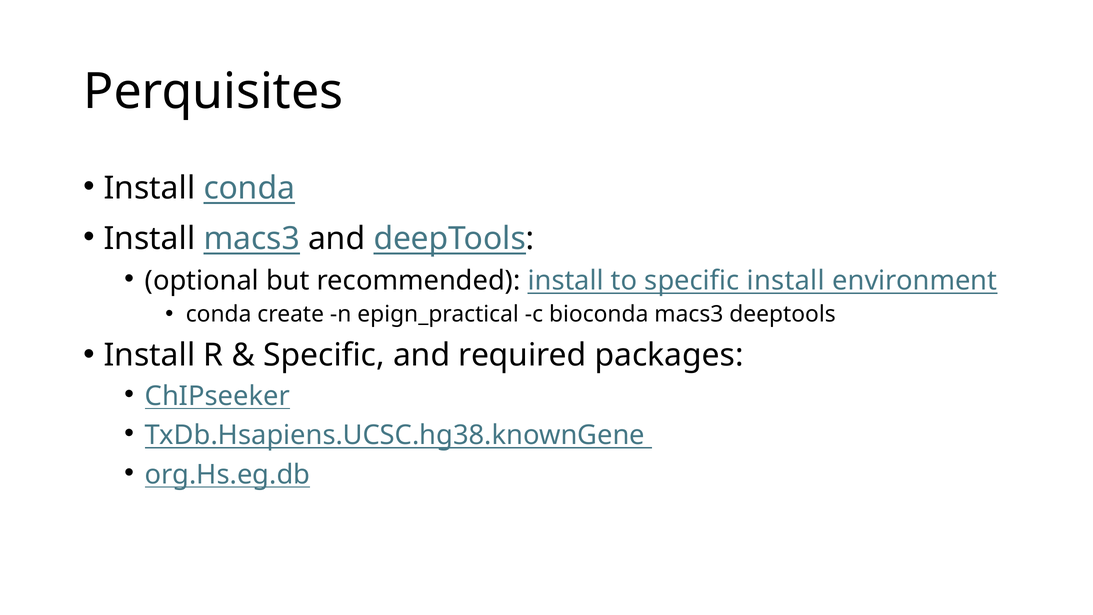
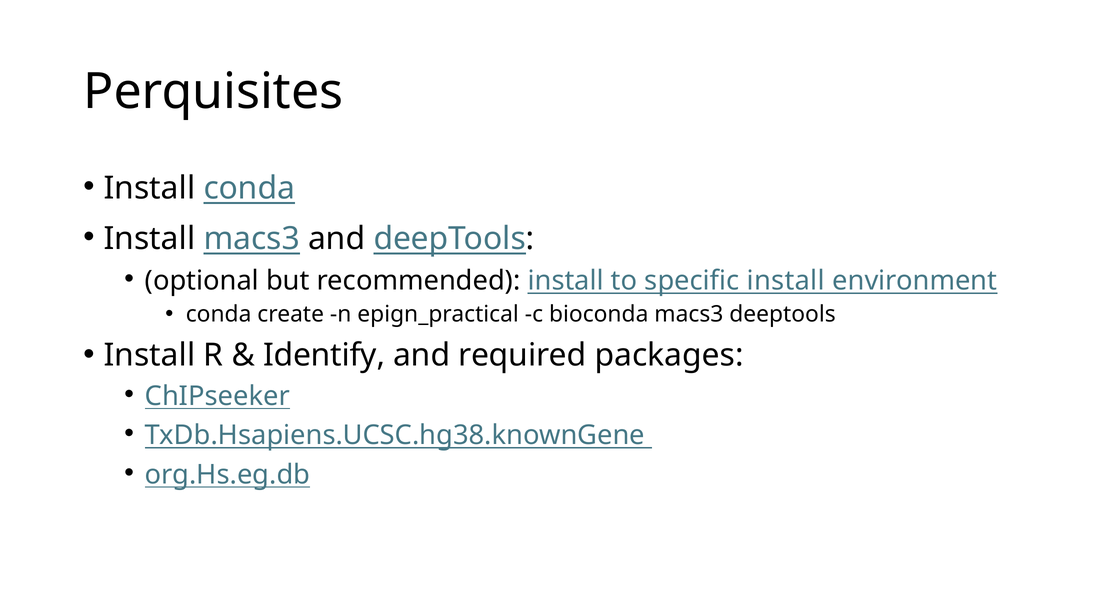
Specific: Specific -> Identify (324, 355)
